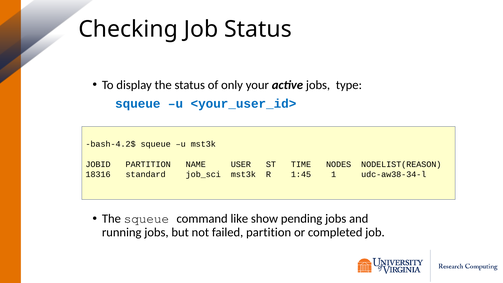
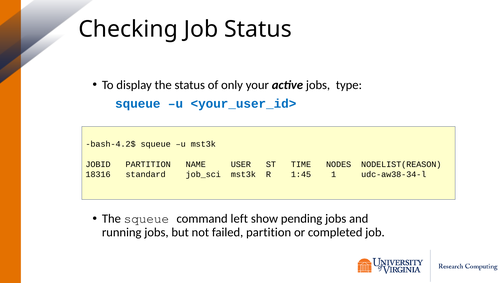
like: like -> left (239, 219)
